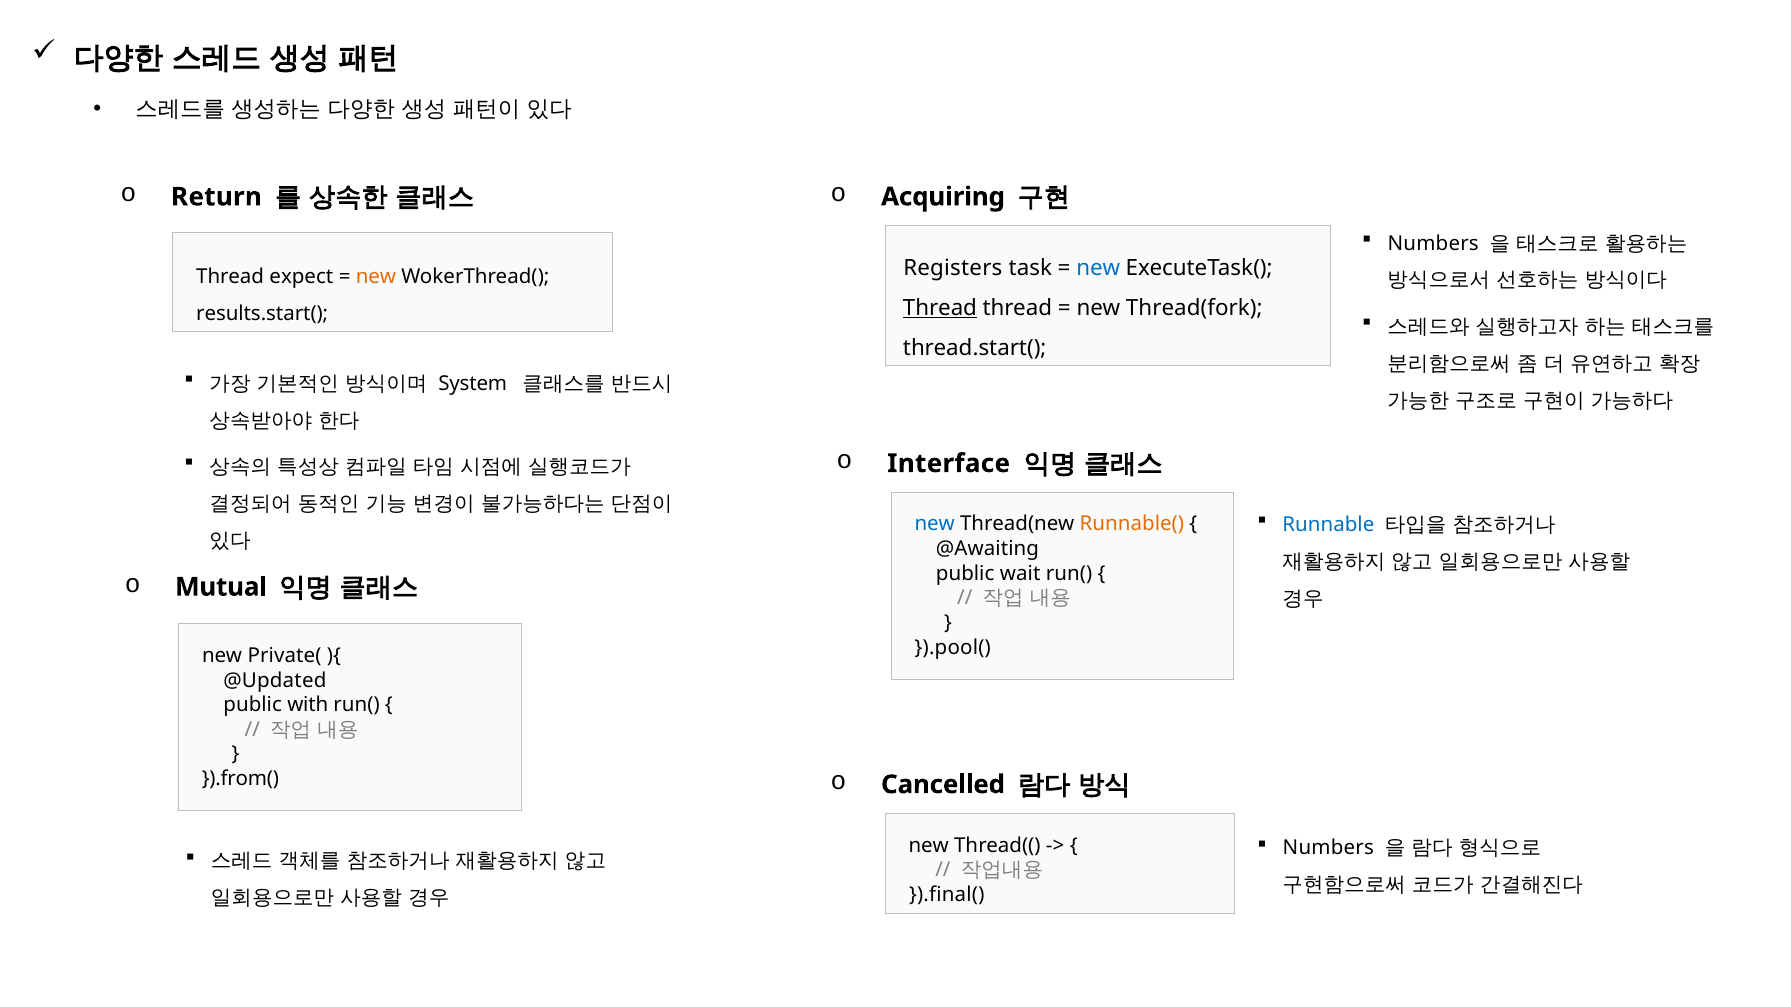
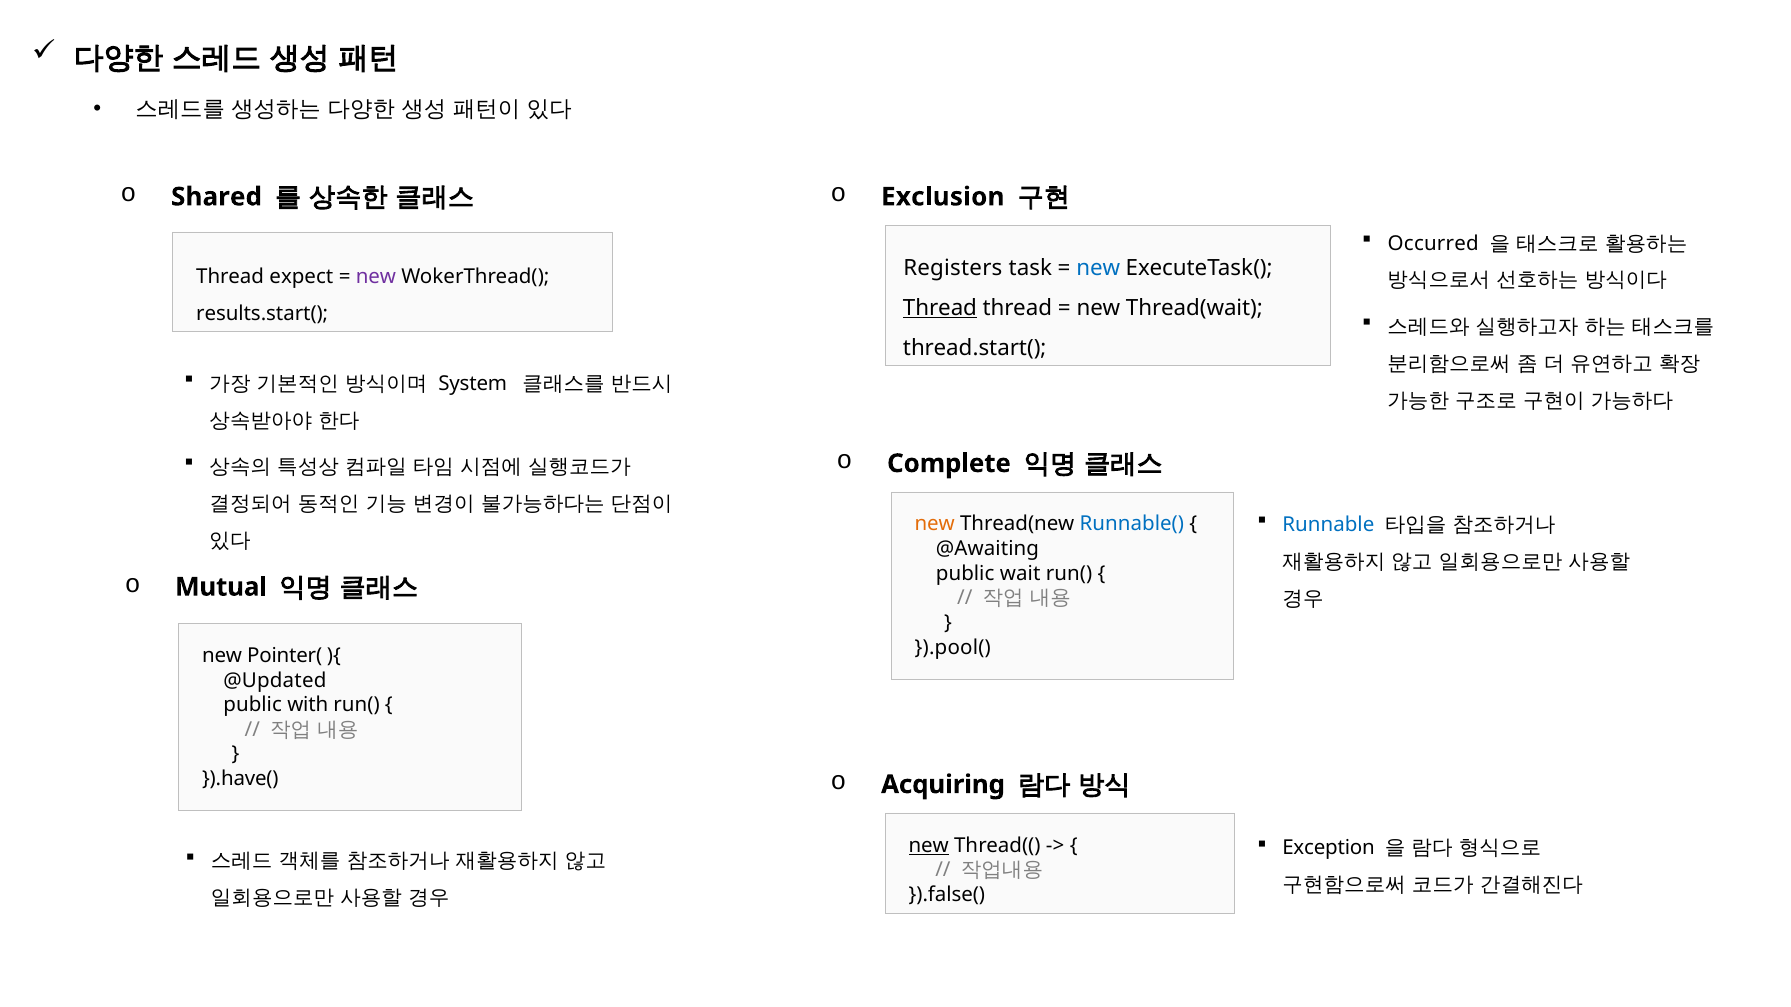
Return: Return -> Shared (217, 197)
Acquiring: Acquiring -> Exclusion (943, 197)
Numbers: Numbers -> Occurred (1433, 243)
new colour: orange -> purple (376, 277)
Thread(fork: Thread(fork -> Thread(wait (1194, 308)
Interface: Interface -> Complete (949, 464)
new colour: blue -> orange (935, 524)
Runnable( colour: orange -> blue (1132, 524)
Private(: Private( -> Pointer( (285, 656)
Cancelled: Cancelled -> Acquiring (943, 785)
}).from(: }).from( -> }).have( (240, 779)
Numbers: Numbers -> Exception (1329, 848)
new underline: none -> present (929, 846)
}).final(: }).final( -> }).false( (947, 895)
